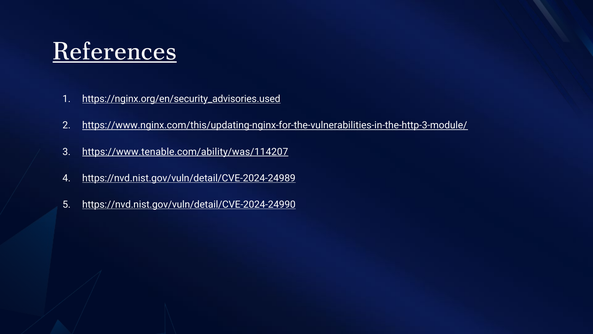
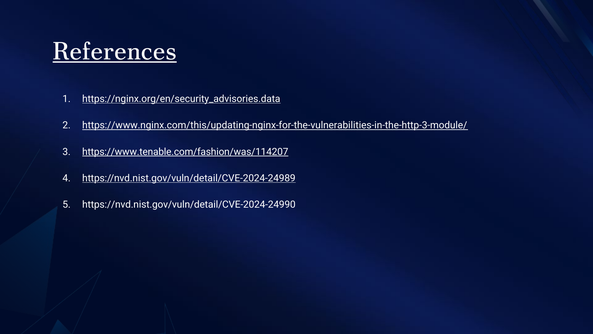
https://nginx.org/en/security_advisories.used: https://nginx.org/en/security_advisories.used -> https://nginx.org/en/security_advisories.data (181, 99)
https://www.tenable.com/ability/was/114207: https://www.tenable.com/ability/was/114207 -> https://www.tenable.com/fashion/was/114207 (185, 152)
https://nvd.nist.gov/vuln/detail/CVE-2024-24990 underline: present -> none (189, 204)
